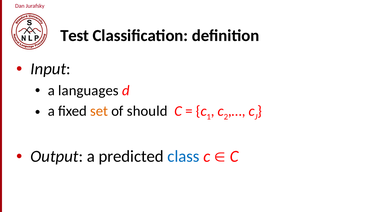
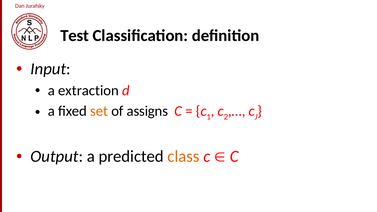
languages: languages -> extraction (89, 91)
should: should -> assigns (147, 111)
class colour: blue -> orange (184, 156)
